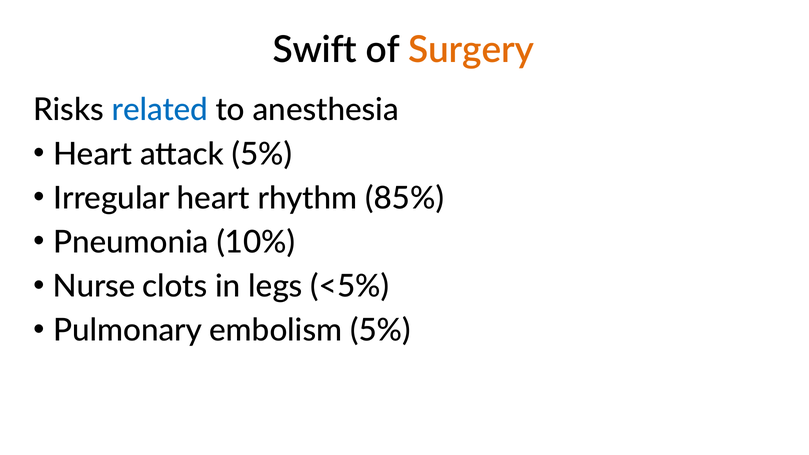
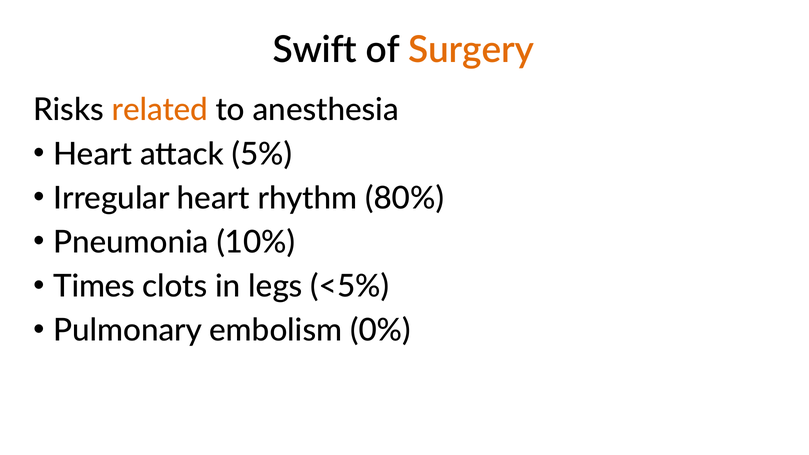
related colour: blue -> orange (160, 110)
85%: 85% -> 80% (405, 198)
Nurse: Nurse -> Times (94, 286)
embolism 5%: 5% -> 0% (380, 331)
